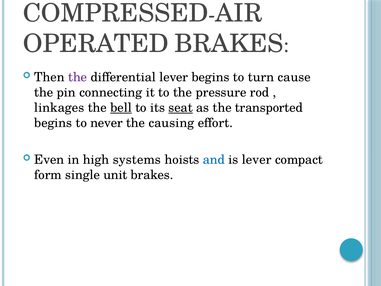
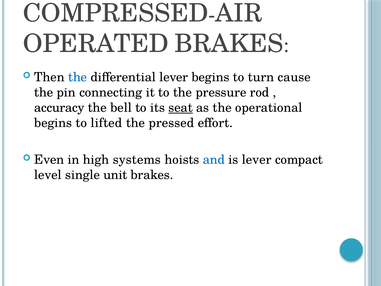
the colour: purple -> blue (78, 77)
linkages: linkages -> accuracy (59, 108)
bell underline: present -> none (121, 108)
transported: transported -> operational (269, 108)
never: never -> lifted (106, 123)
causing: causing -> pressed (171, 123)
form: form -> level (48, 175)
